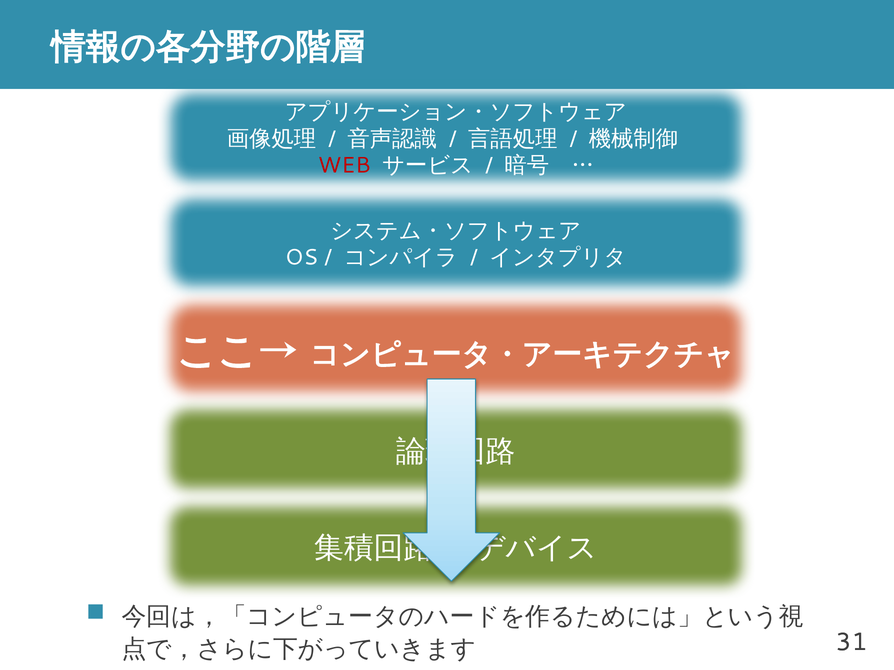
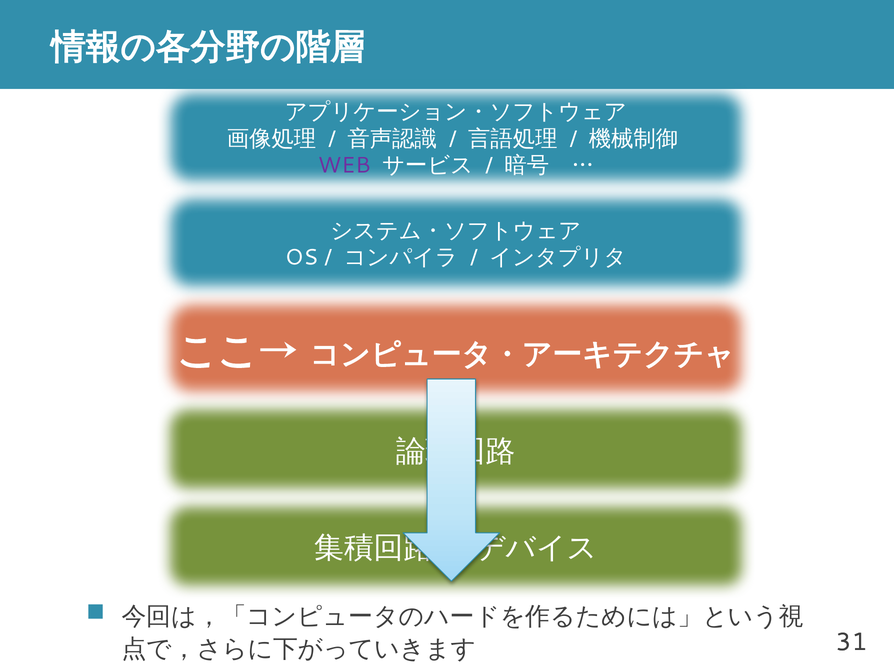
WEB colour: red -> purple (344, 166)
